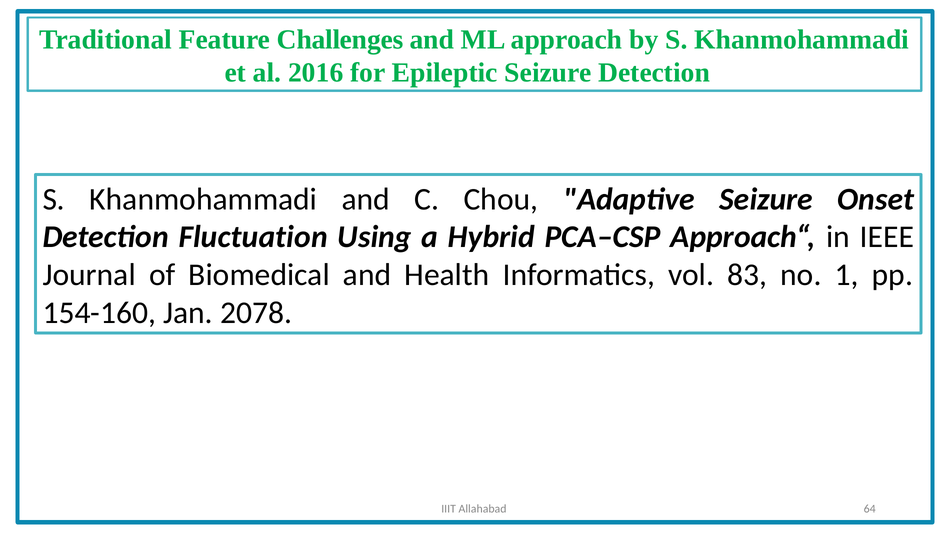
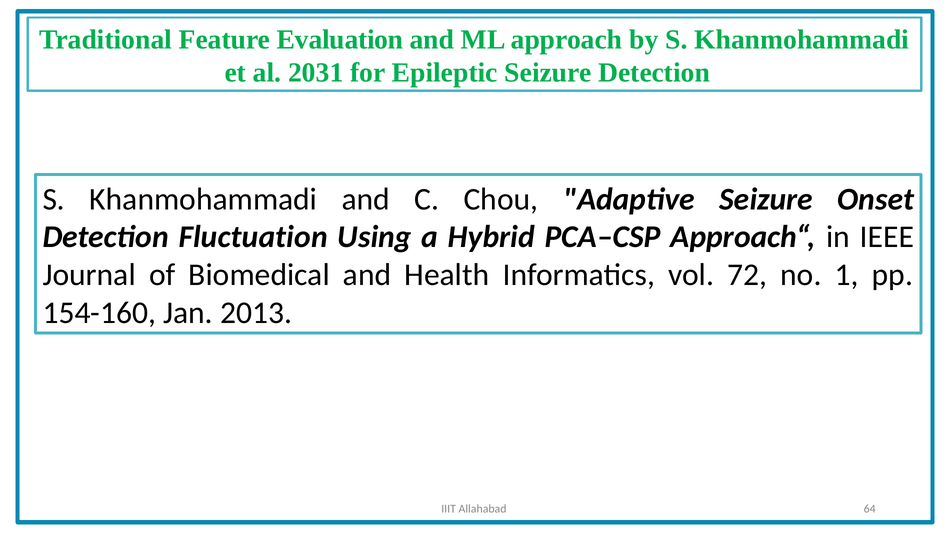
Challenges: Challenges -> Evaluation (340, 40)
2016: 2016 -> 2031 (316, 73)
83: 83 -> 72 (747, 275)
2078: 2078 -> 2013 (256, 313)
